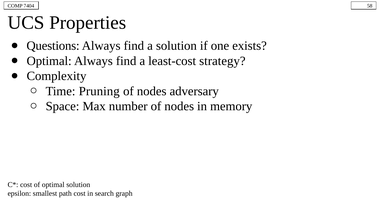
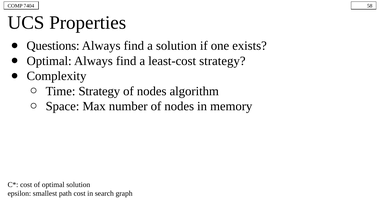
Time Pruning: Pruning -> Strategy (99, 91)
adversary: adversary -> algorithm (194, 91)
